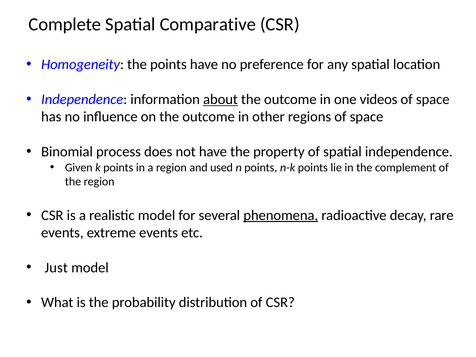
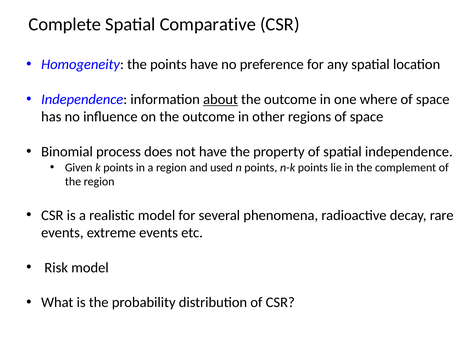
videos: videos -> where (379, 99)
phenomena underline: present -> none (281, 215)
Just: Just -> Risk (56, 268)
